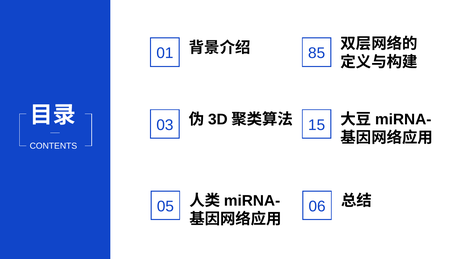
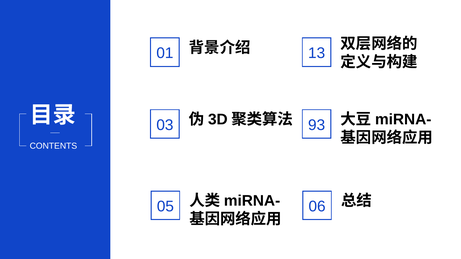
85: 85 -> 13 (317, 53)
15: 15 -> 93 (317, 125)
